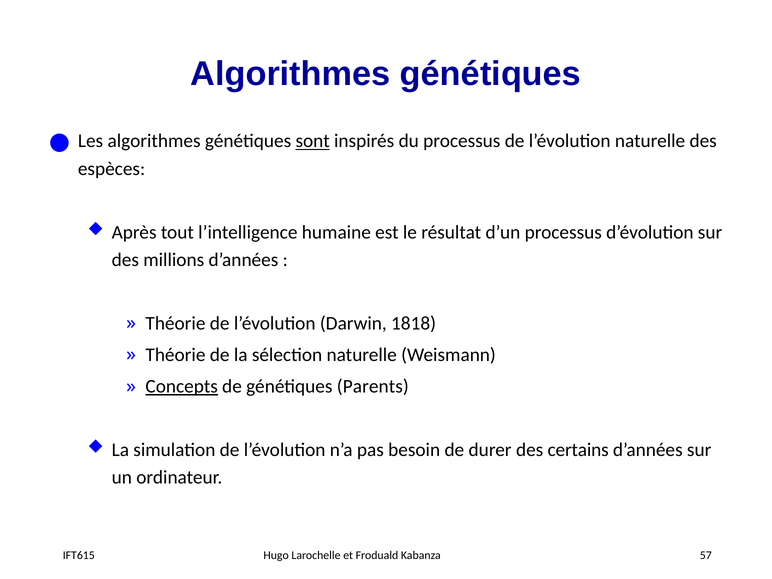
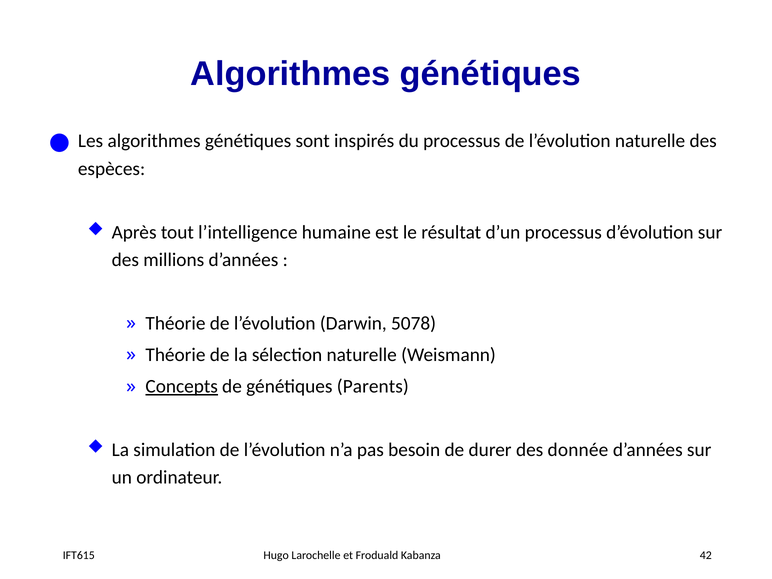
sont underline: present -> none (313, 141)
1818: 1818 -> 5078 (414, 323)
certains: certains -> donnée (578, 450)
57: 57 -> 42 (706, 555)
